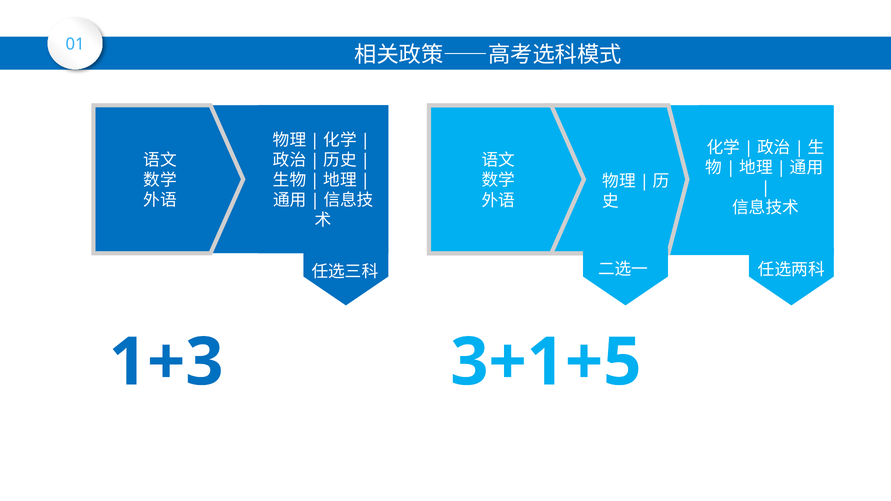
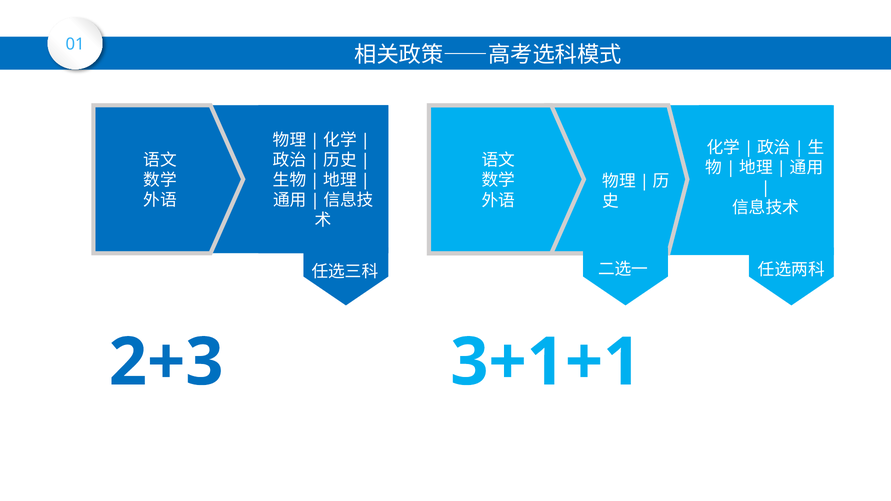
1+3: 1+3 -> 2+3 (166, 363)
3+1+5: 3+1+5 -> 3+1+1 (546, 363)
